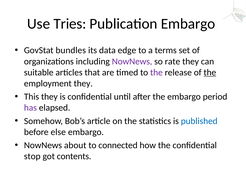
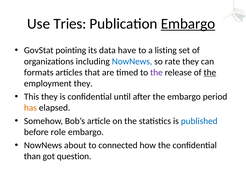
Embargo underline: none -> present (188, 24)
bundles: bundles -> pointing (71, 50)
edge: edge -> have (127, 50)
terms: terms -> listing (166, 50)
NowNews colour: purple -> blue (132, 62)
suitable: suitable -> formats (39, 73)
has colour: purple -> orange (30, 108)
else: else -> role (58, 132)
stop: stop -> than (32, 157)
contents: contents -> question (74, 157)
